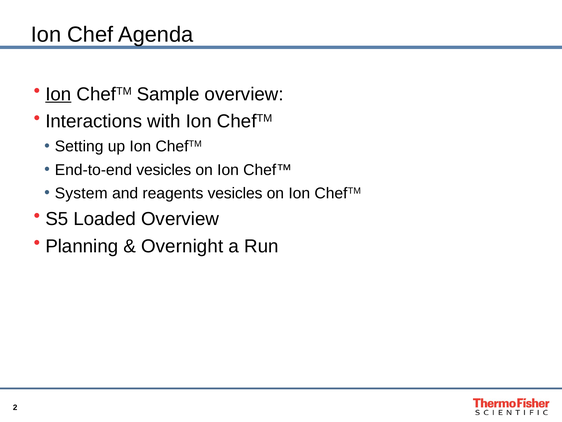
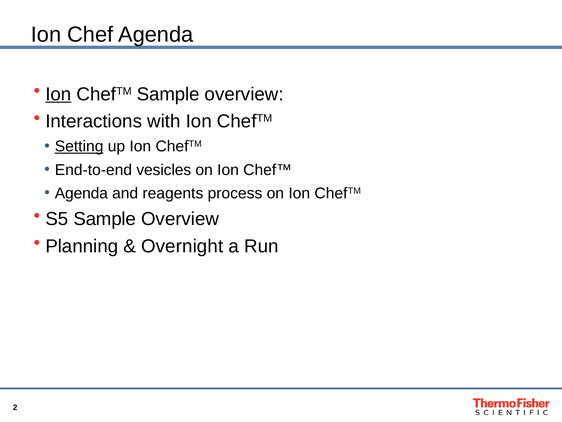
Setting underline: none -> present (79, 146)
System: System -> Agenda (81, 193)
reagents vesicles: vesicles -> process (235, 193)
S5 Loaded: Loaded -> Sample (105, 219)
